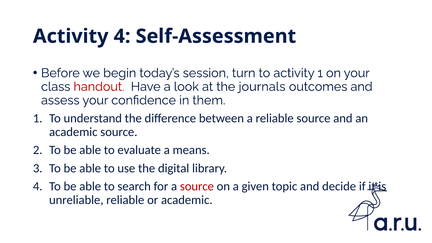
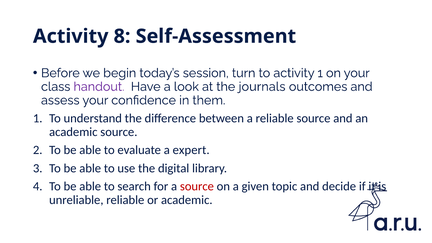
Activity 4: 4 -> 8 (122, 36)
handout colour: red -> purple (99, 87)
means: means -> expert (191, 150)
